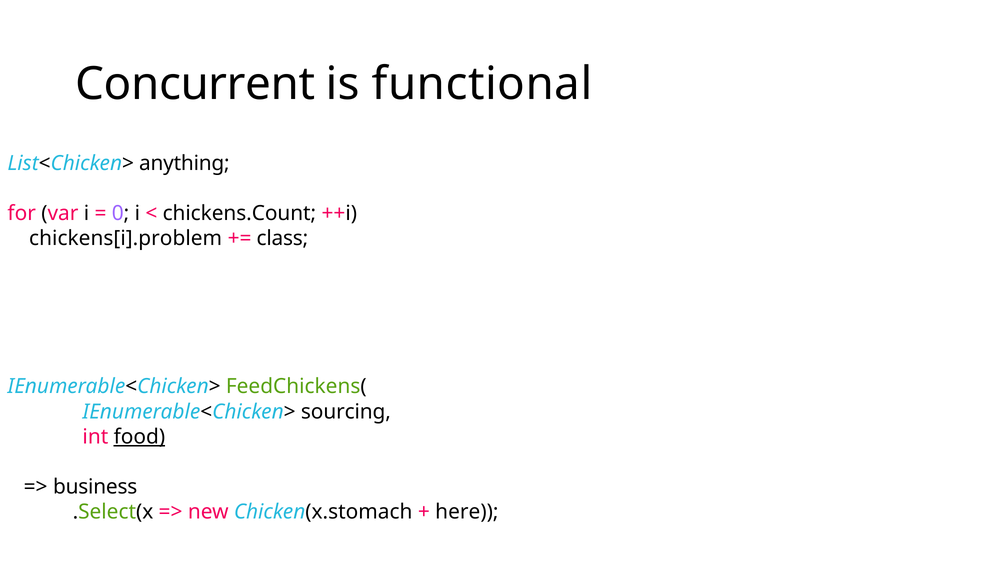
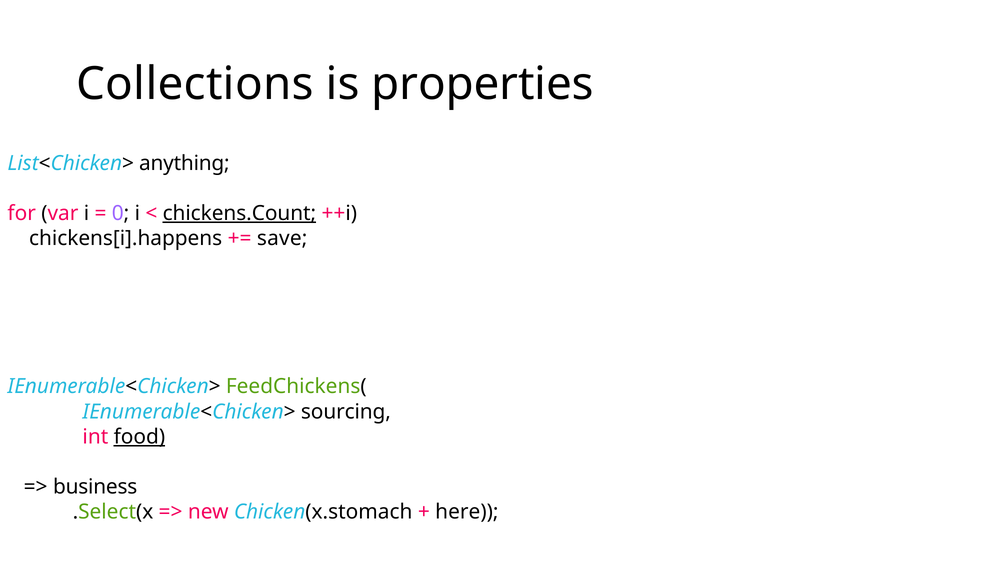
Concurrent: Concurrent -> Collections (195, 84)
functional: functional -> properties (483, 84)
chickens.Count underline: none -> present (239, 213)
chickens[i].problem: chickens[i].problem -> chickens[i].happens (126, 238)
class: class -> save (282, 238)
